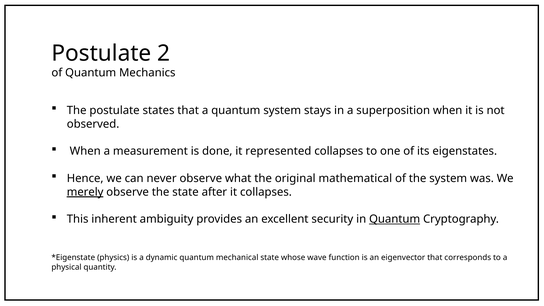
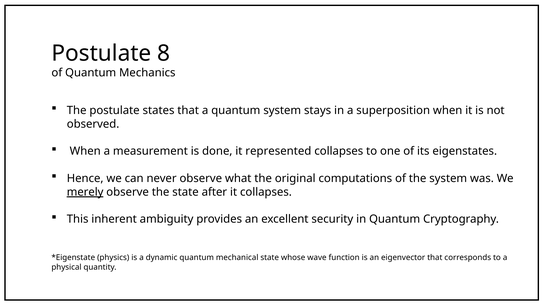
2: 2 -> 8 (164, 53)
mathematical: mathematical -> computations (355, 178)
Quantum underline: present -> none (395, 219)
